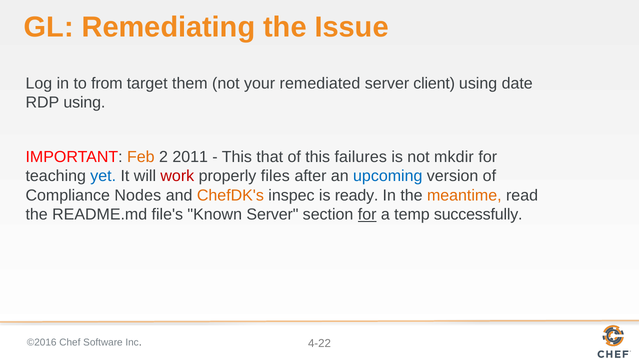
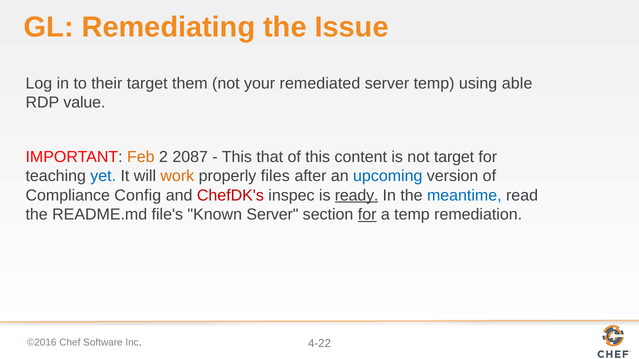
from: from -> their (107, 84)
server client: client -> temp (434, 84)
date: date -> able (517, 84)
RDP using: using -> value (84, 103)
2011: 2011 -> 2087 (190, 157)
failures: failures -> content (361, 157)
not mkdir: mkdir -> target (454, 157)
work colour: red -> orange (177, 176)
Nodes: Nodes -> Config (138, 196)
ChefDK's colour: orange -> red (230, 196)
ready underline: none -> present (357, 196)
meantime colour: orange -> blue (464, 196)
successfully: successfully -> remediation (478, 215)
